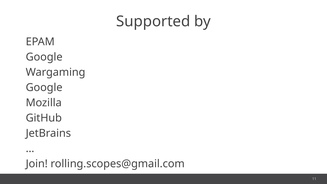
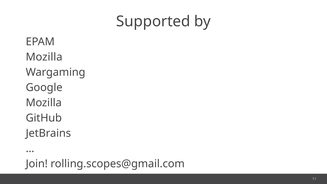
Google: Google -> Mozilla (44, 57)
